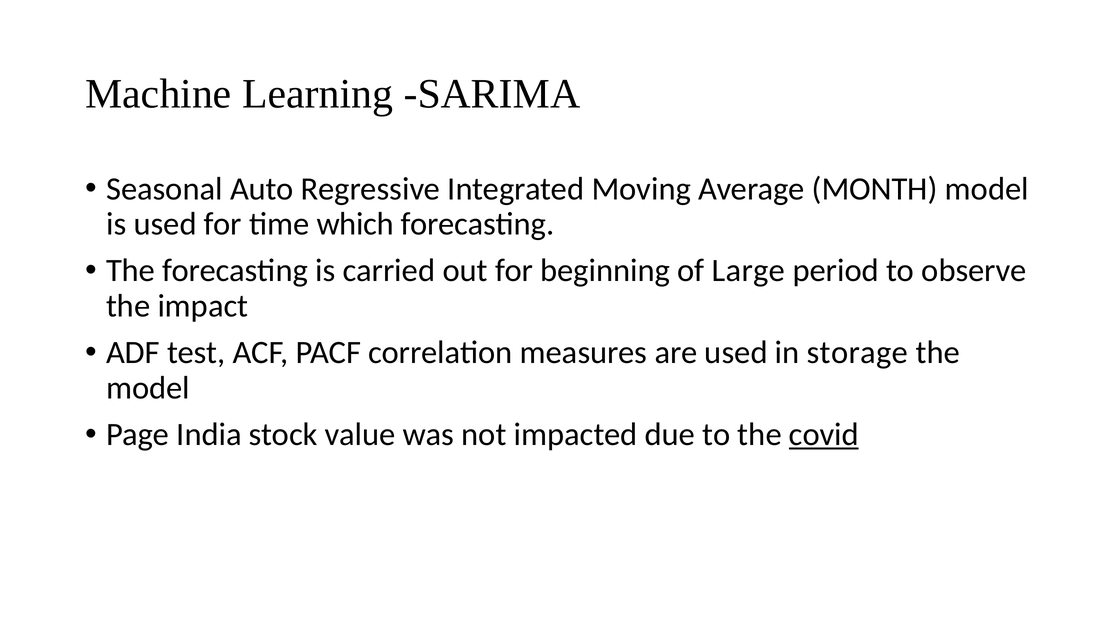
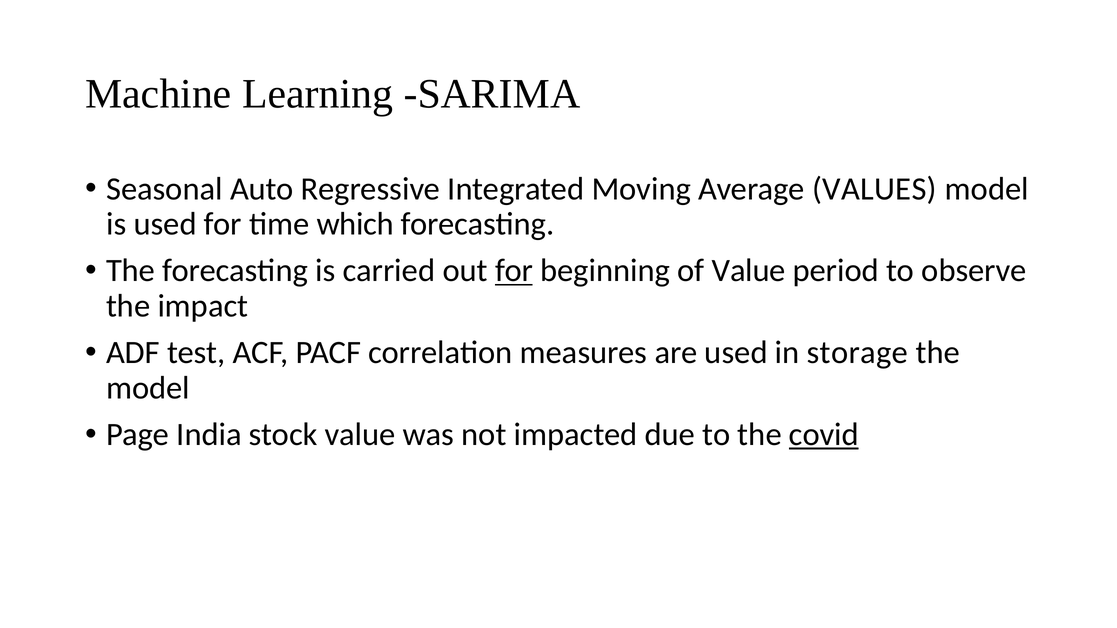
MONTH: MONTH -> VALUES (874, 189)
for underline: none -> present (514, 271)
of Large: Large -> Value (749, 271)
